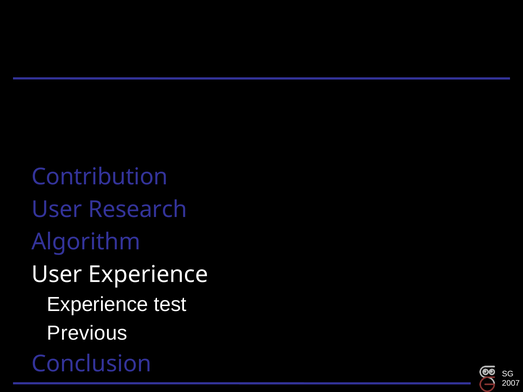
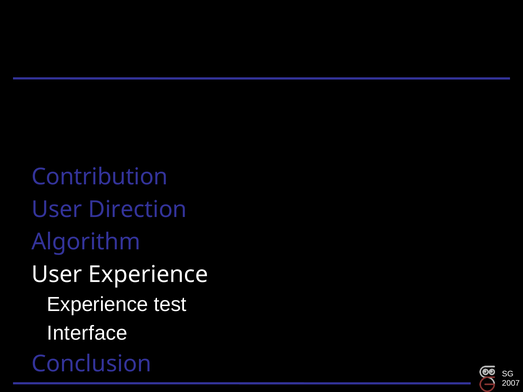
Research: Research -> Direction (138, 210)
Previous: Previous -> Interface (87, 333)
